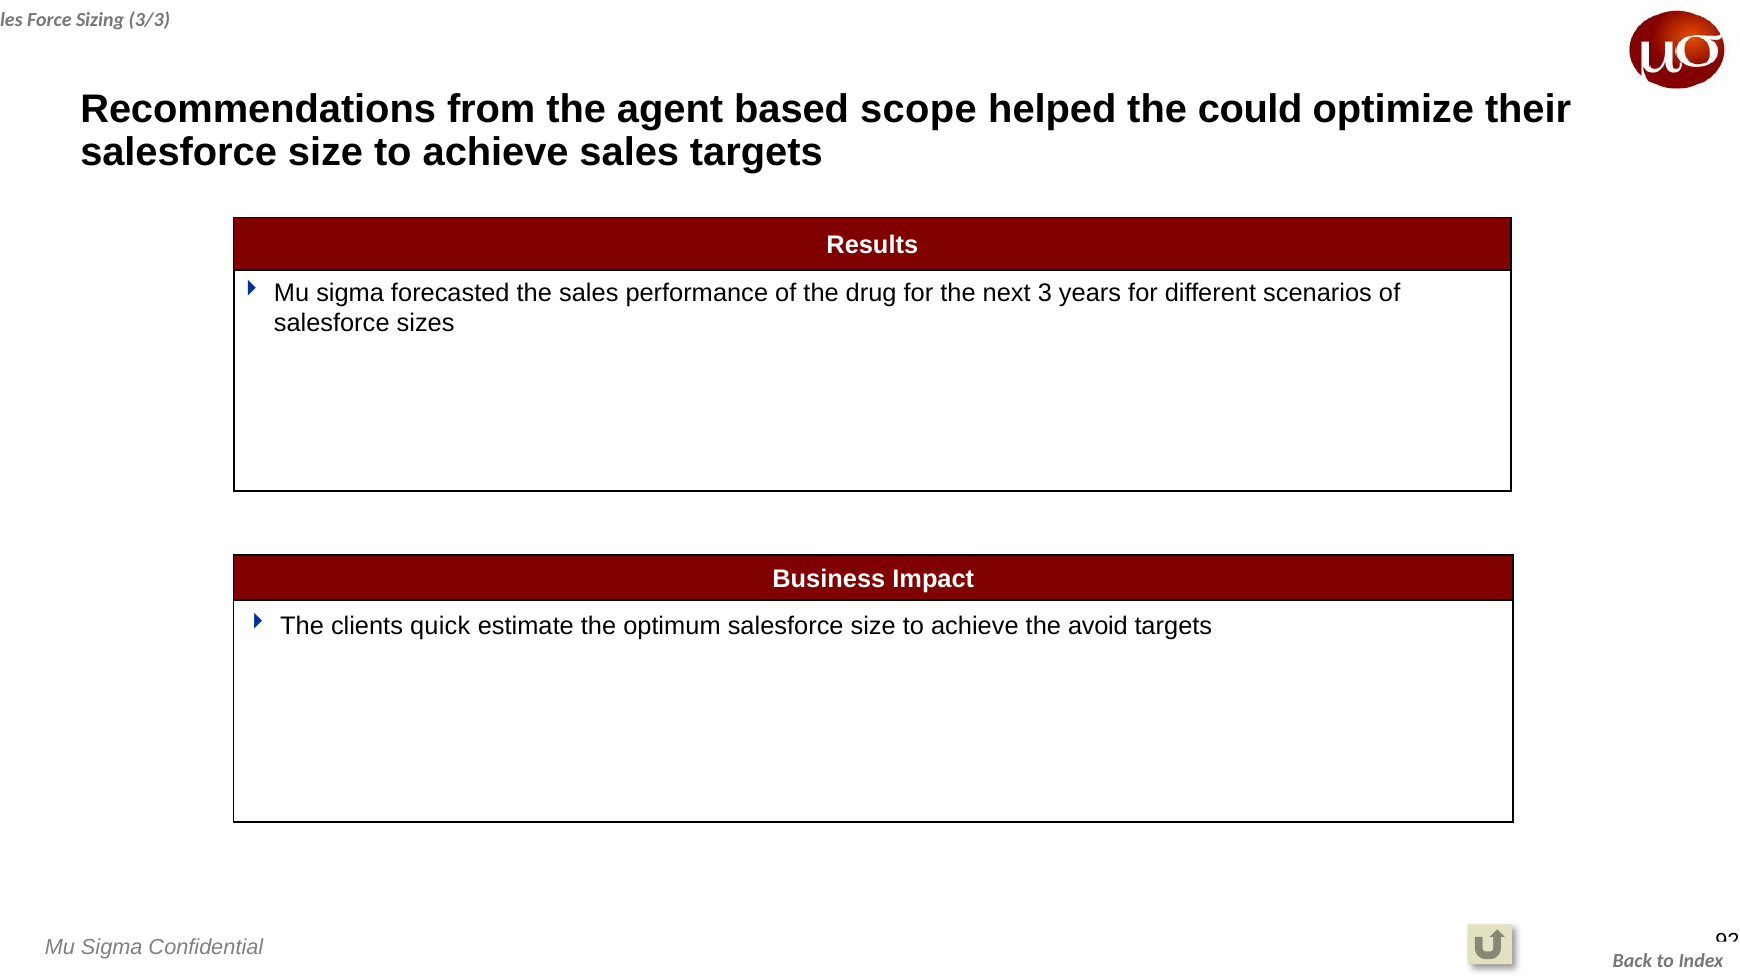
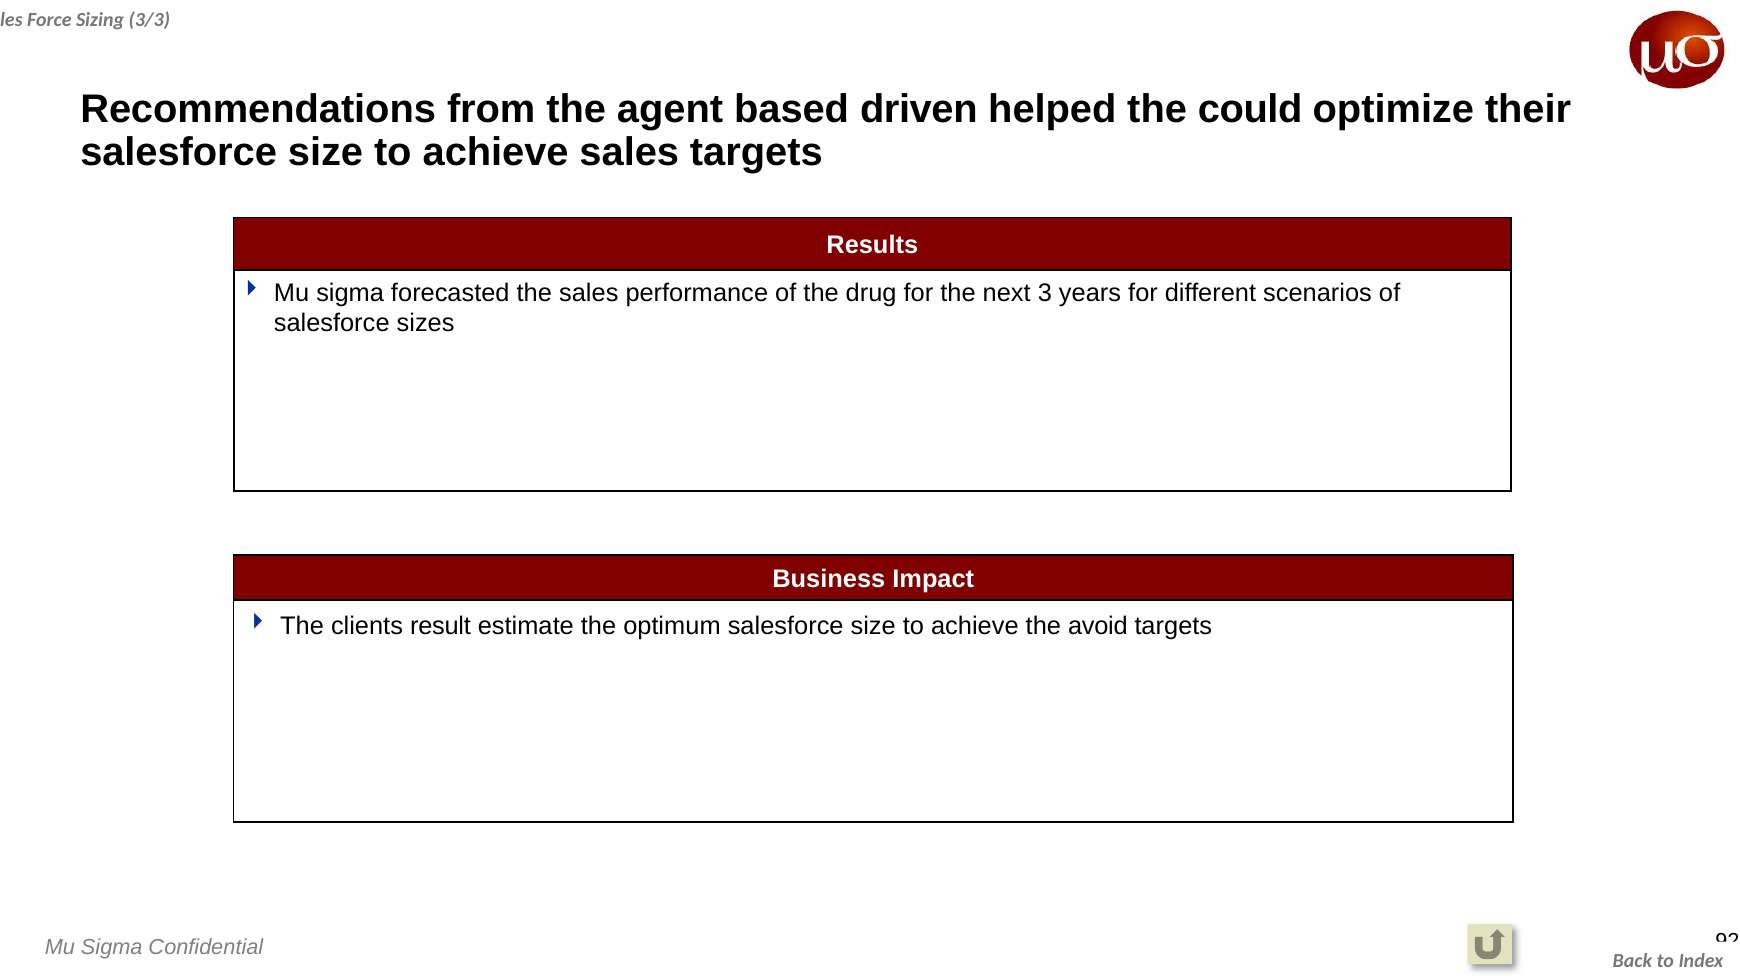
scope: scope -> driven (919, 109)
quick: quick -> result (440, 626)
